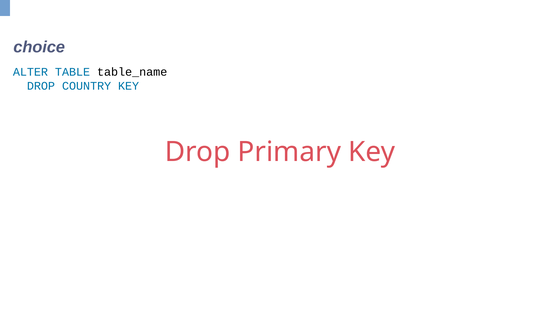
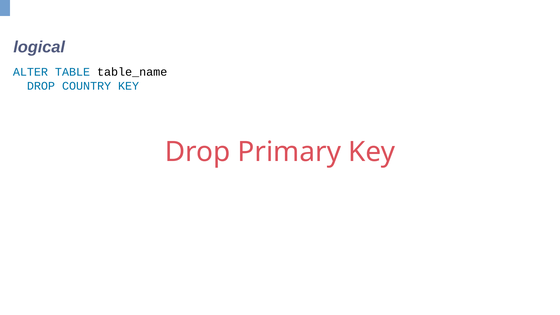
choice: choice -> logical (39, 47)
